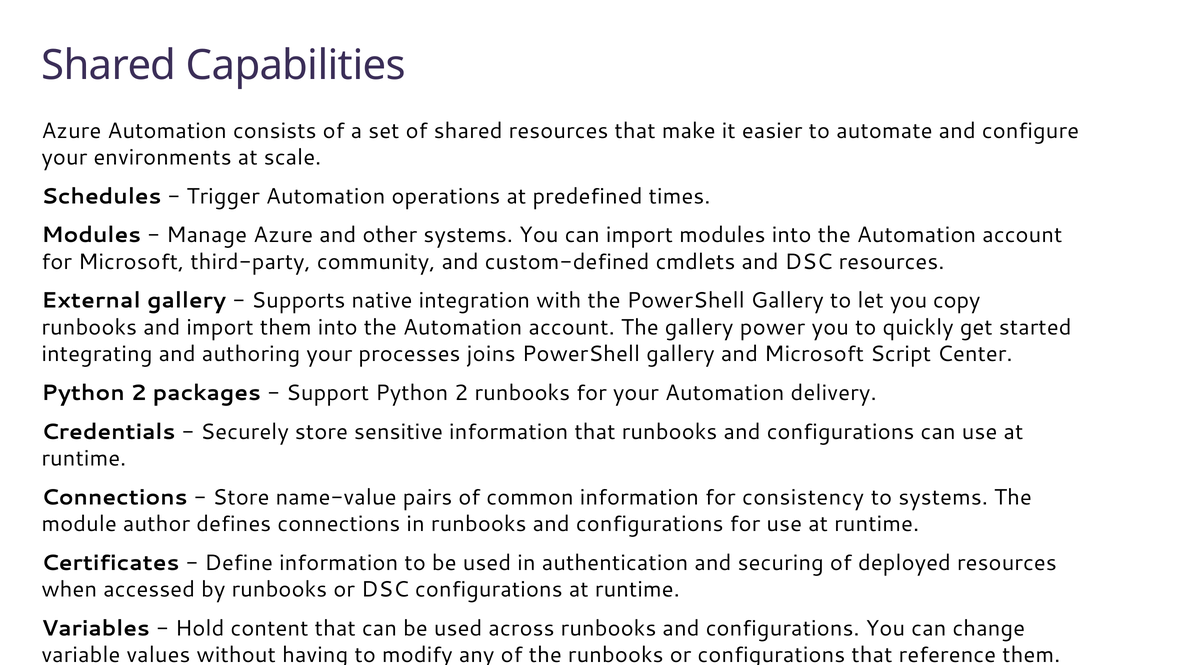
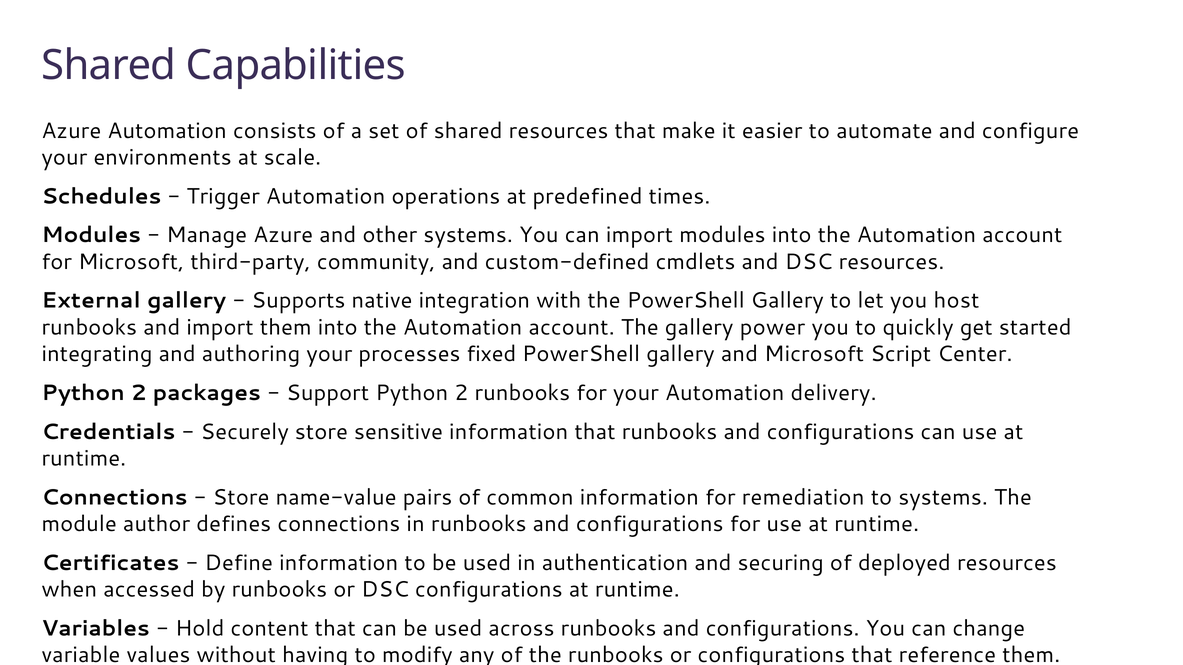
copy: copy -> host (956, 301)
joins: joins -> fixed (491, 354)
consistency: consistency -> remediation (803, 498)
